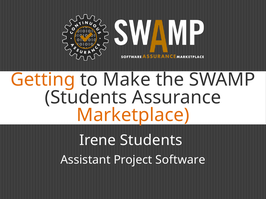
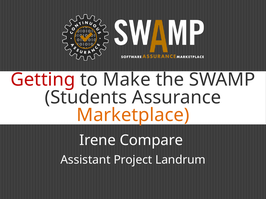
Getting colour: orange -> red (43, 80)
Irene Students: Students -> Compare (151, 141)
Software: Software -> Landrum (180, 160)
